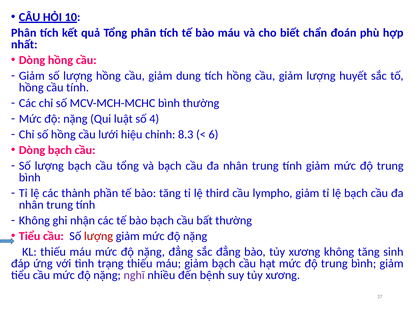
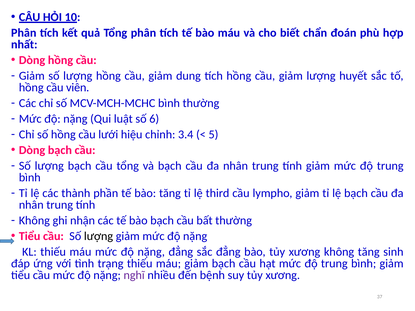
cầu tính: tính -> viên (78, 88)
4: 4 -> 6 (154, 119)
8.3: 8.3 -> 3.4 (186, 135)
6: 6 -> 5 (213, 135)
lượng colour: red -> black (99, 236)
